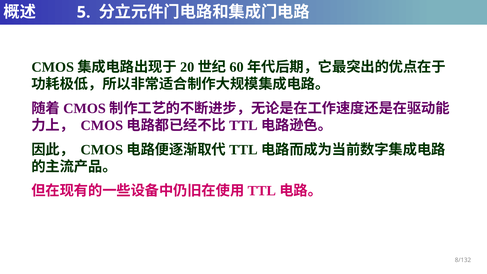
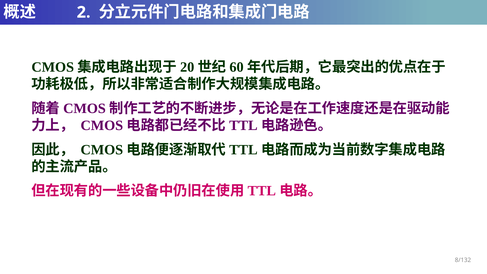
5: 5 -> 2 (84, 12)
